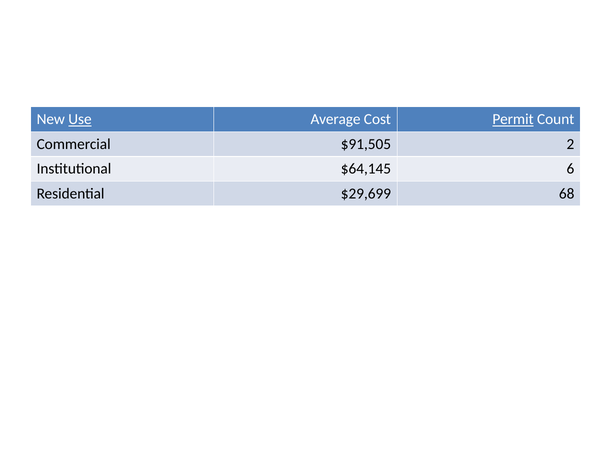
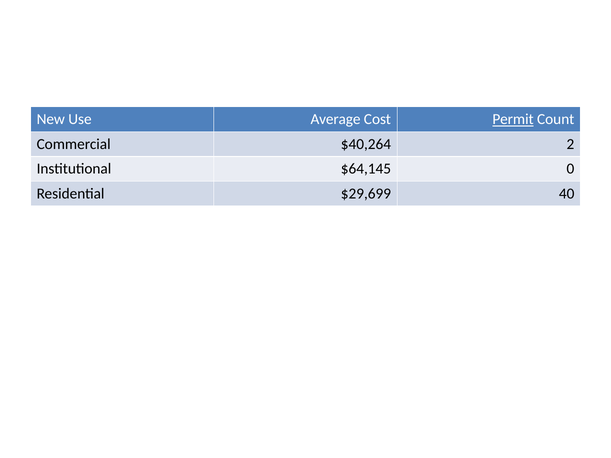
Use underline: present -> none (80, 119)
$91,505: $91,505 -> $40,264 (366, 144)
6: 6 -> 0 (570, 169)
68: 68 -> 40 (567, 194)
